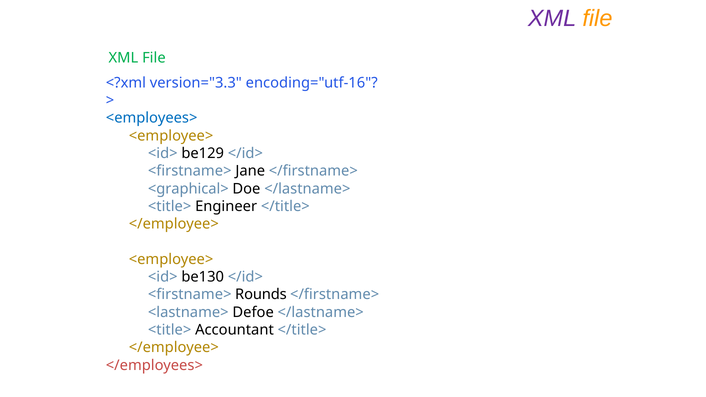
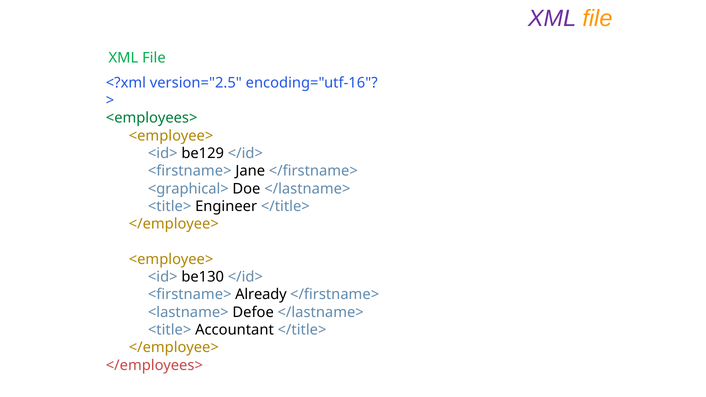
version="3.3: version="3.3 -> version="2.5 (196, 83)
<employees> colour: blue -> green (152, 118)
Rounds: Rounds -> Already (261, 295)
